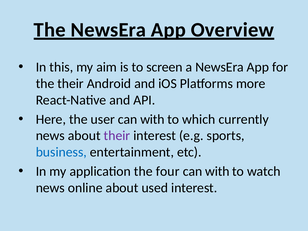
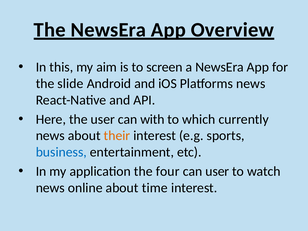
the their: their -> slide (71, 84)
Platforms more: more -> news (251, 84)
their colour: purple -> orange (117, 136)
with: with -> user (217, 171)
used: used -> time (155, 188)
